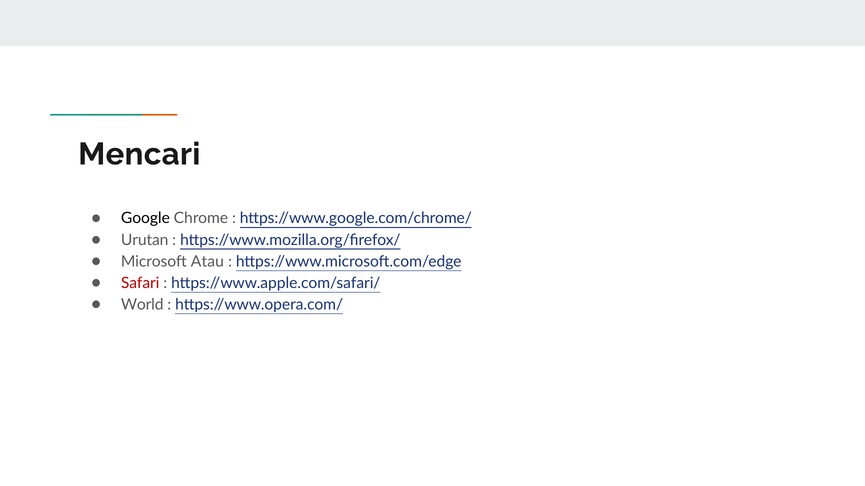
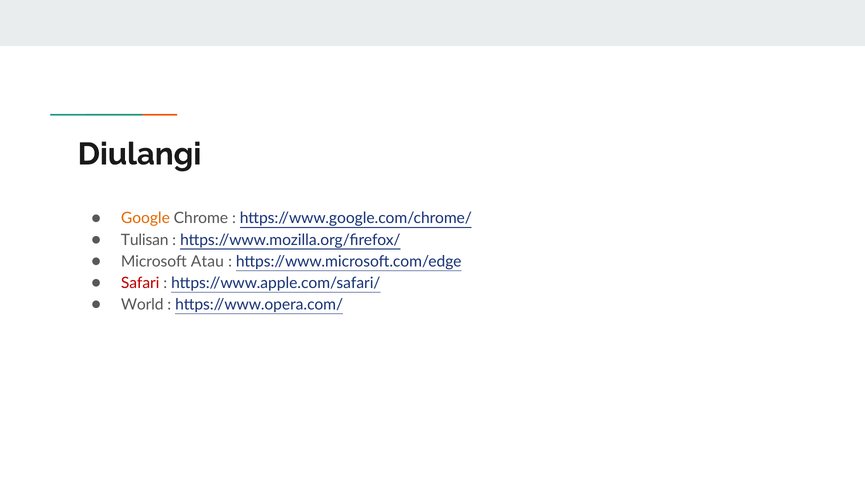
Mencari: Mencari -> Diulangi (139, 154)
Google colour: black -> orange (145, 219)
Urutan: Urutan -> Tulisan (145, 240)
